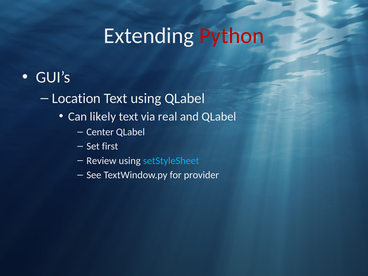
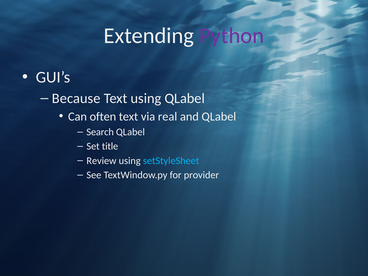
Python colour: red -> purple (232, 36)
Location: Location -> Because (76, 98)
likely: likely -> often (103, 117)
Center: Center -> Search (100, 132)
first: first -> title (110, 146)
